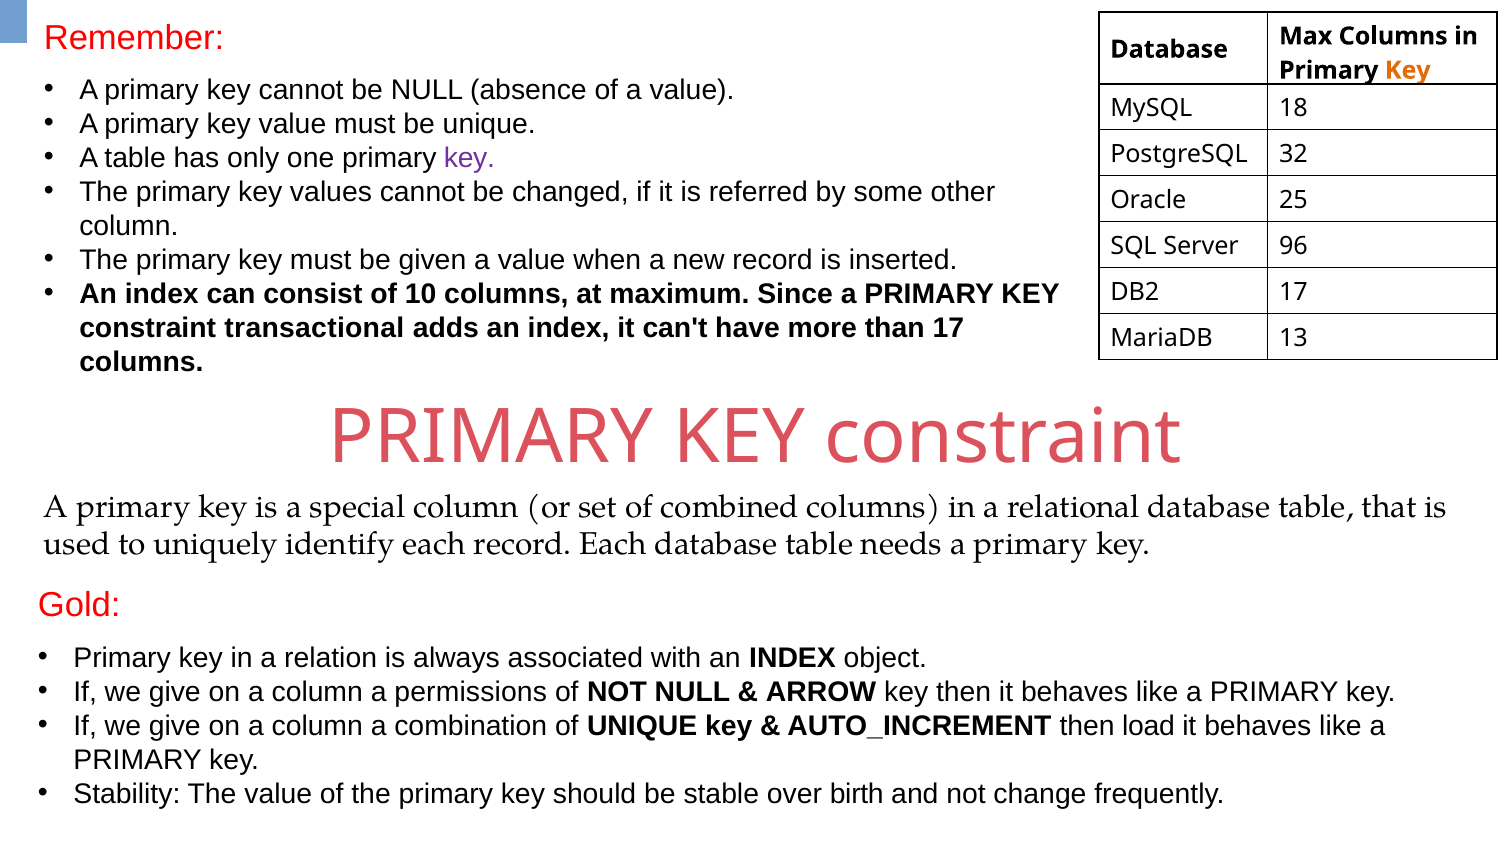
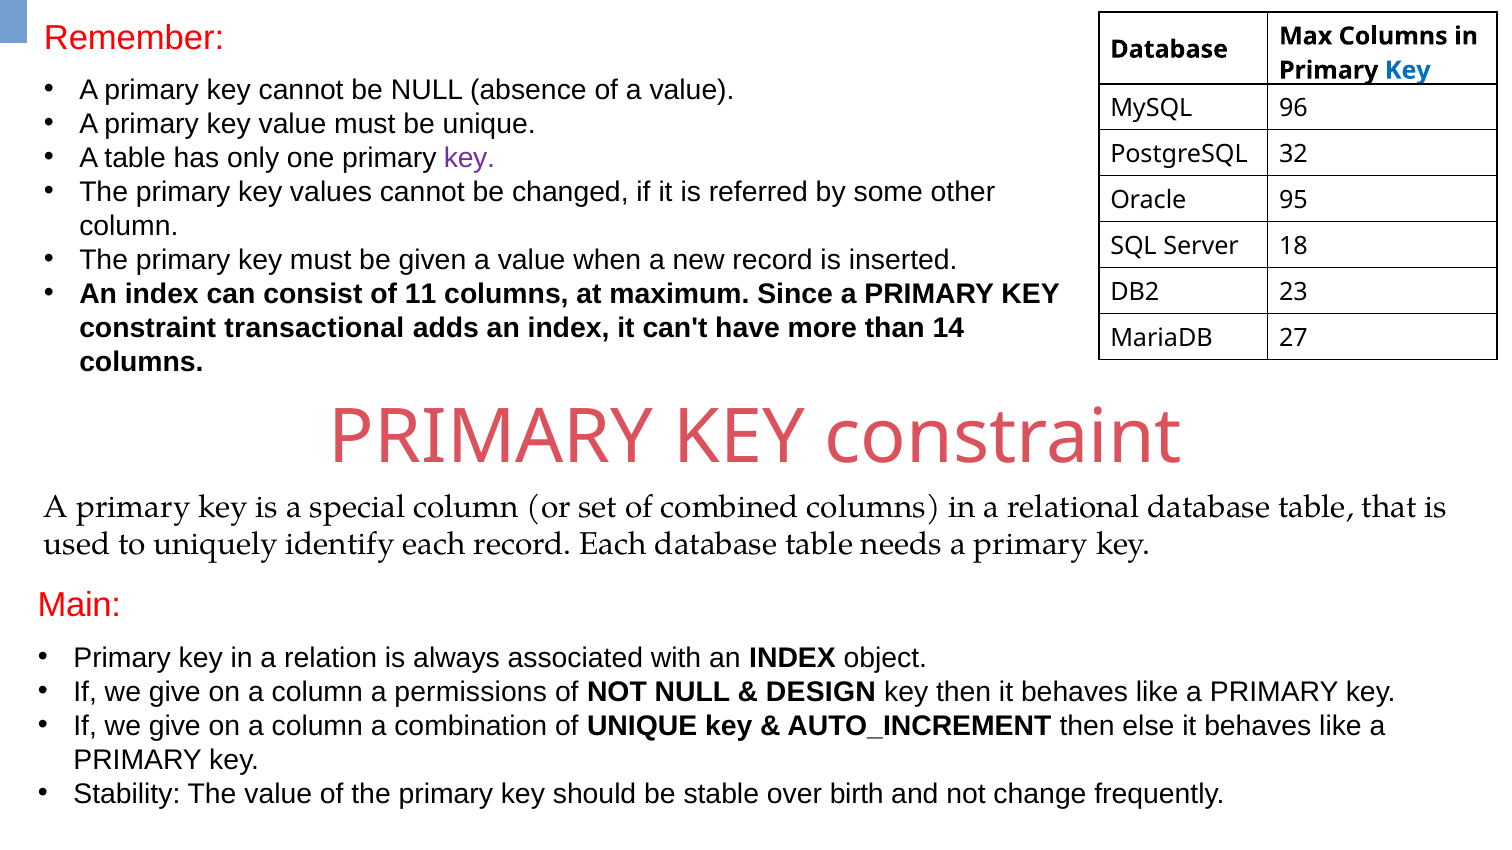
Key colour: orange -> blue (1408, 70)
18: 18 -> 96 (1293, 108)
25: 25 -> 95 (1293, 200)
96: 96 -> 18 (1293, 246)
10: 10 -> 11 (421, 294)
DB2 17: 17 -> 23 (1293, 292)
than 17: 17 -> 14 (948, 328)
13: 13 -> 27 (1293, 338)
Gold: Gold -> Main (79, 606)
ARROW: ARROW -> DESIGN (821, 692)
load: load -> else (1148, 726)
